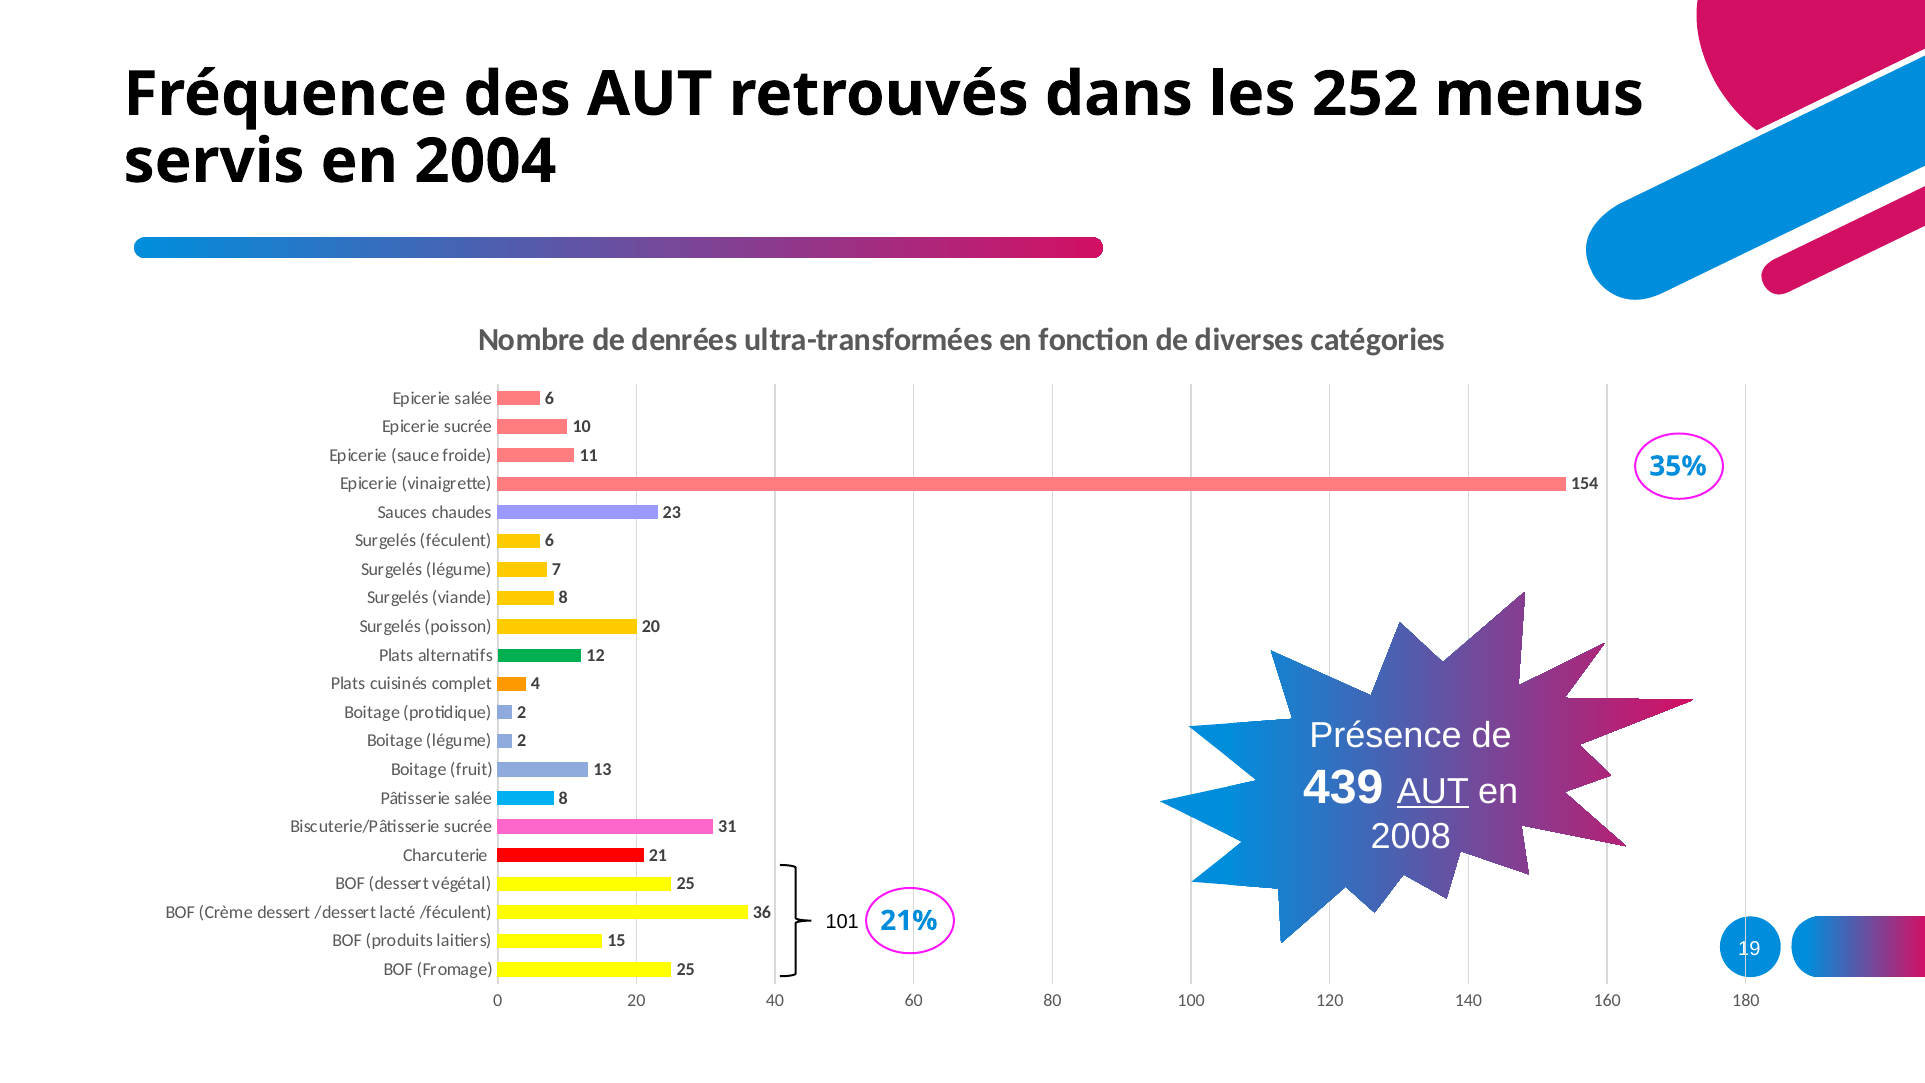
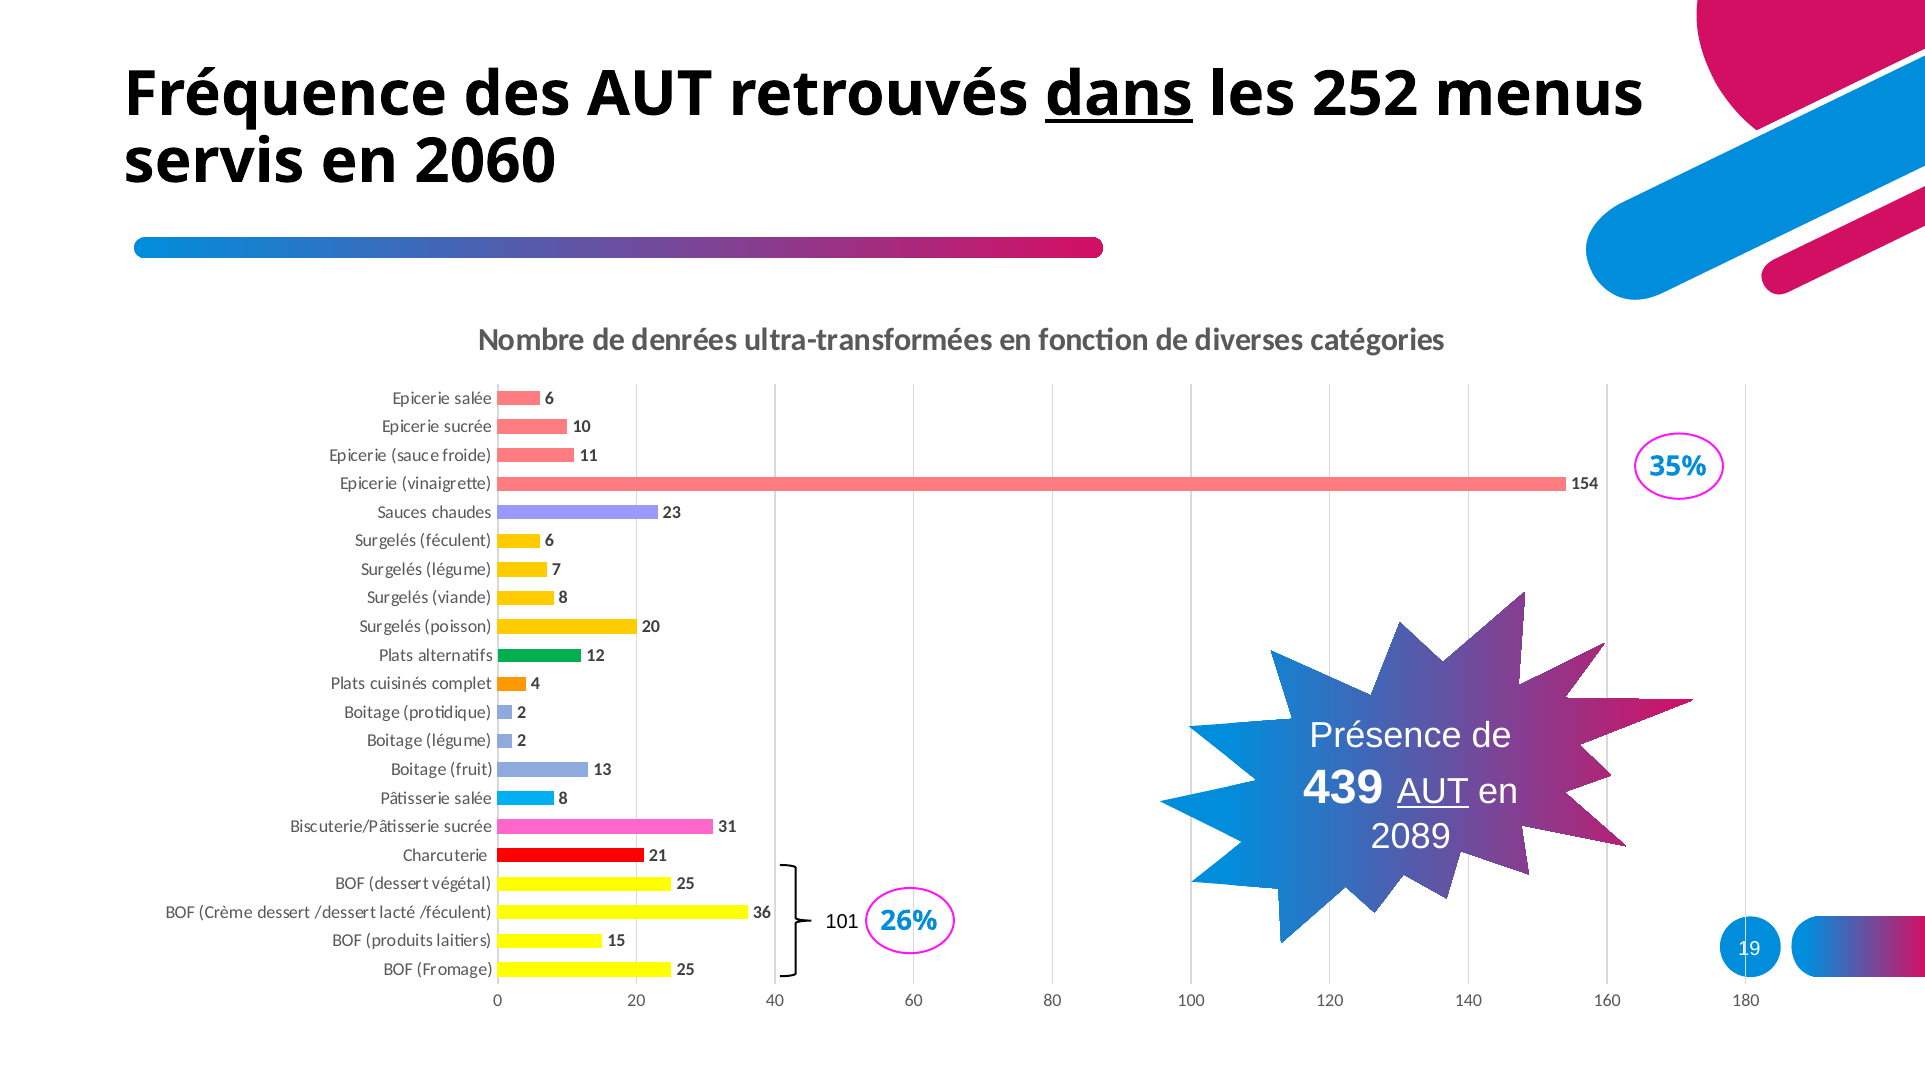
dans underline: none -> present (1119, 94)
2004: 2004 -> 2060 (485, 161)
2008: 2008 -> 2089 (1411, 837)
21%: 21% -> 26% (909, 920)
